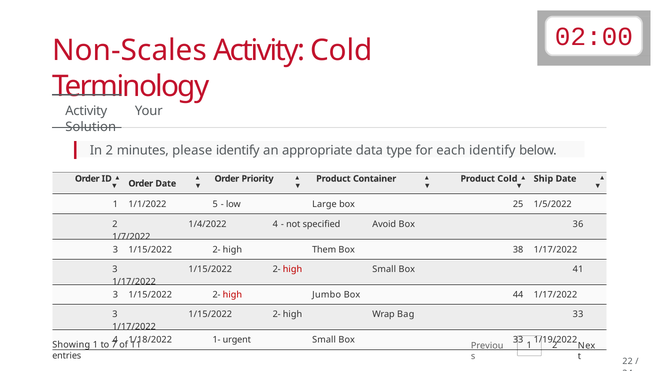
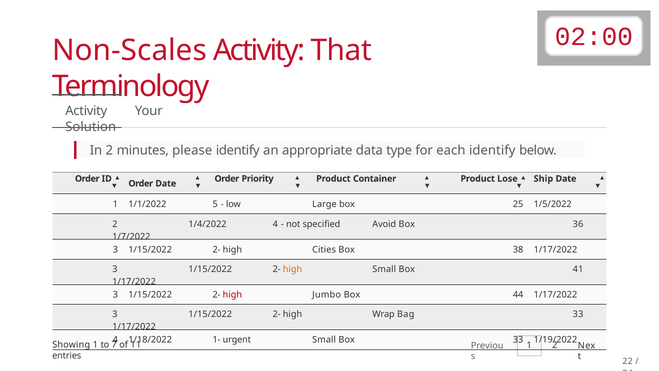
Activity Cold: Cold -> That (341, 51)
Product Cold: Cold -> Lose (507, 179)
Them: Them -> Cities (324, 250)
high colour: red -> orange (292, 269)
